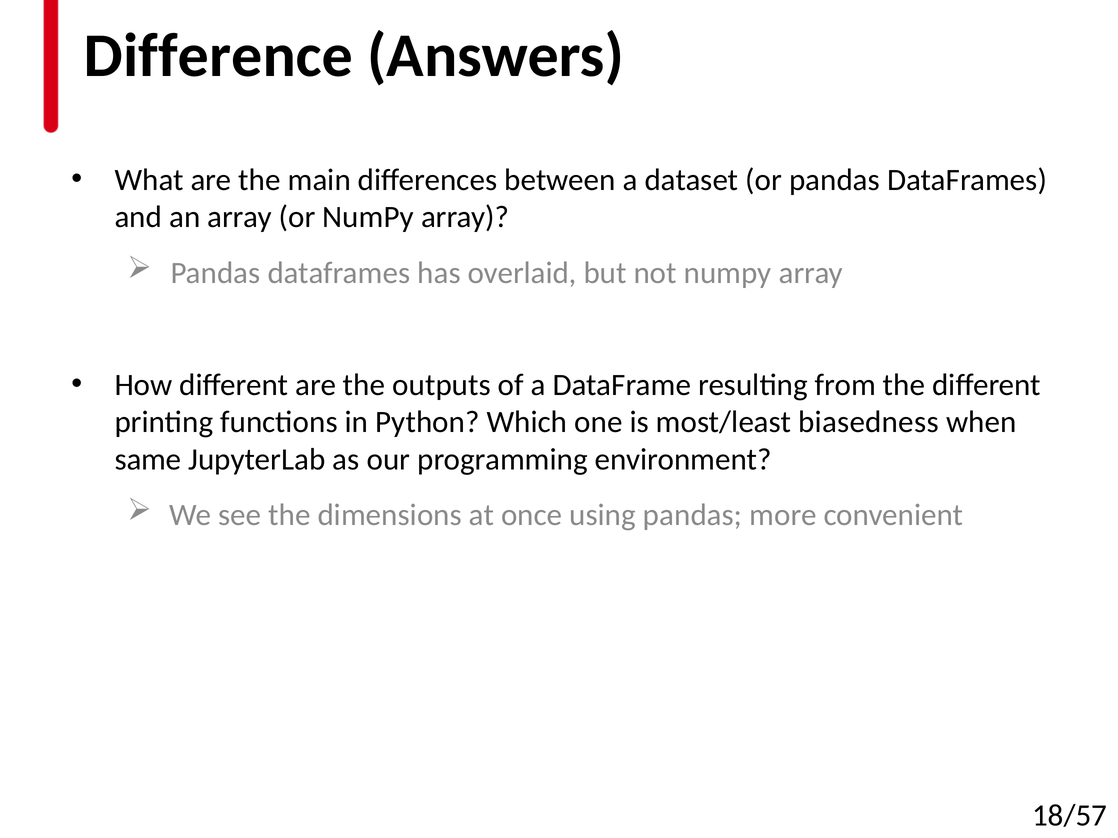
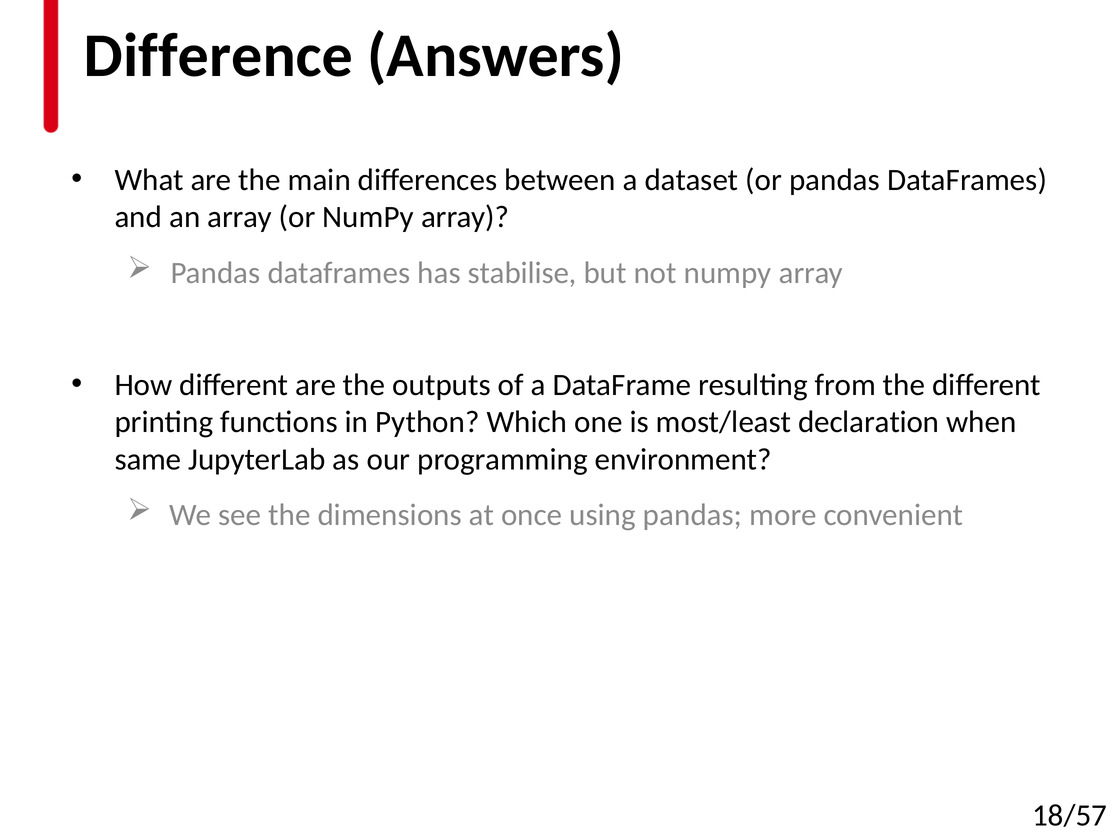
overlaid: overlaid -> stabilise (522, 273)
biasedness: biasedness -> declaration (869, 422)
